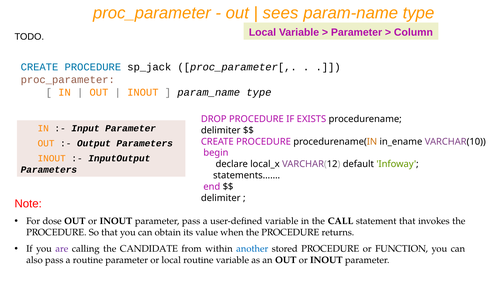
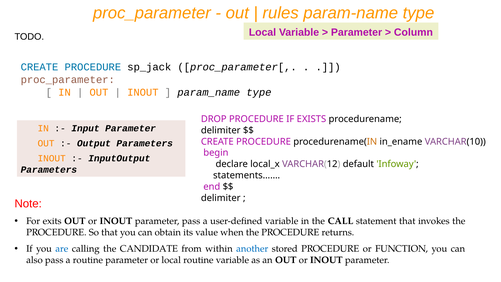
sees: sees -> rules (281, 13)
dose: dose -> exits (52, 221)
are colour: purple -> blue (62, 249)
